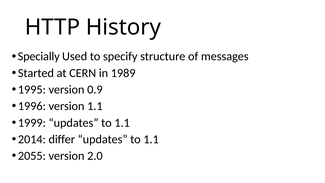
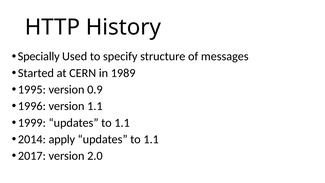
differ: differ -> apply (62, 139)
2055: 2055 -> 2017 (32, 156)
